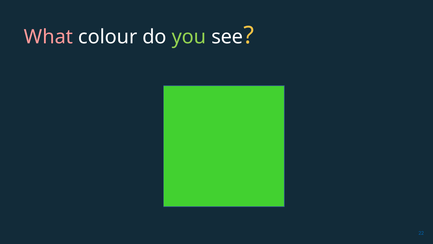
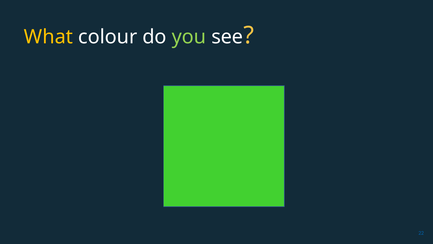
What colour: pink -> yellow (49, 37)
